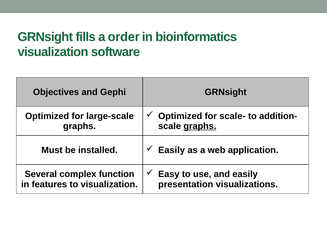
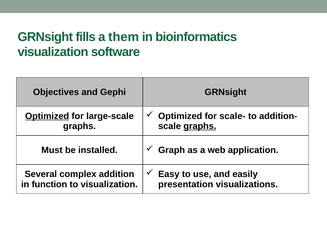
order: order -> them (124, 37)
Optimized underline: none -> present (47, 116)
Easily: Easily -> Graph (172, 150)
function: function -> addition (117, 174)
features: features -> function (49, 184)
